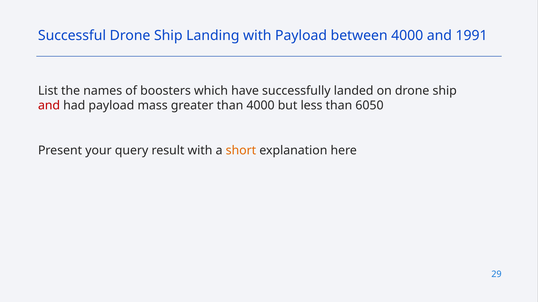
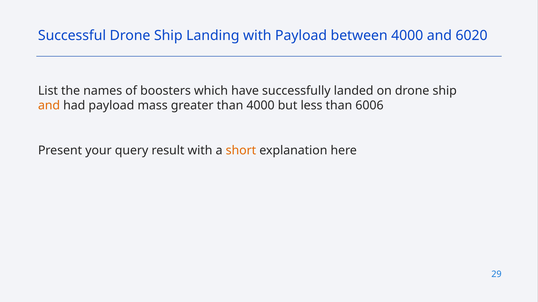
1991: 1991 -> 6020 (472, 36)
and colour: red -> orange (49, 106)
6050: 6050 -> 6006 (369, 106)
